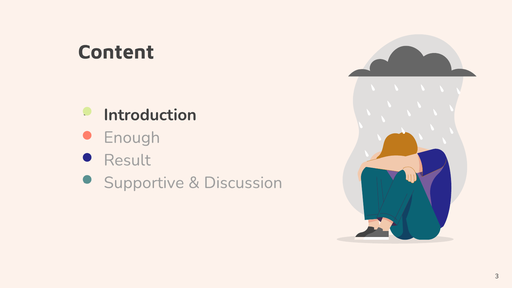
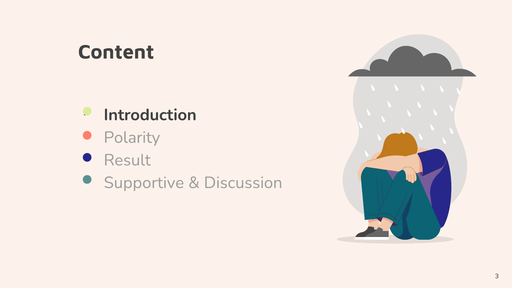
Enough: Enough -> Polarity (132, 137)
